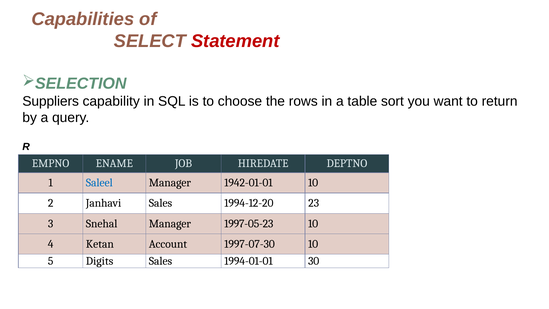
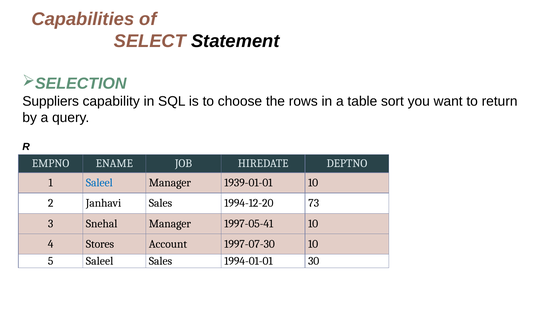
Statement colour: red -> black (235, 41)
1942-01-01: 1942-01-01 -> 1939-01-01 (248, 183)
23: 23 -> 73 (314, 203)
1997-05-23: 1997-05-23 -> 1997-05-41 (249, 223)
Ketan: Ketan -> Stores (100, 244)
5 Digits: Digits -> Saleel (100, 261)
